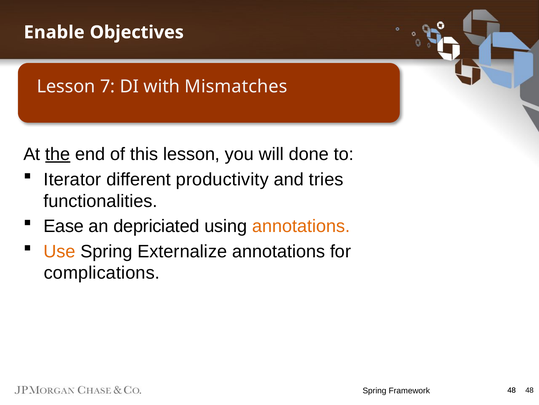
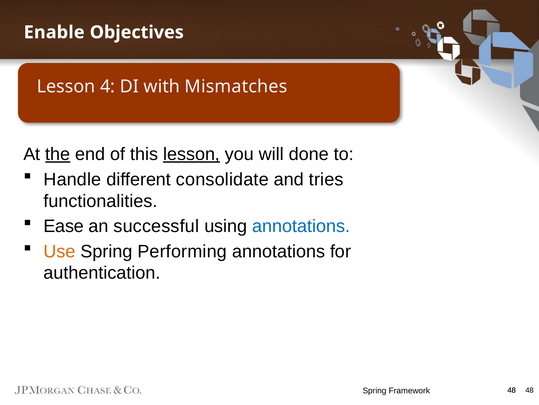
7: 7 -> 4 (108, 87)
lesson underline: none -> present (192, 154)
Iterator: Iterator -> Handle (72, 179)
productivity: productivity -> consolidate (222, 179)
depriciated: depriciated -> successful (156, 226)
annotations colour: orange -> blue (301, 226)
Externalize: Externalize -> Performing (182, 251)
complications: complications -> authentication (102, 273)
